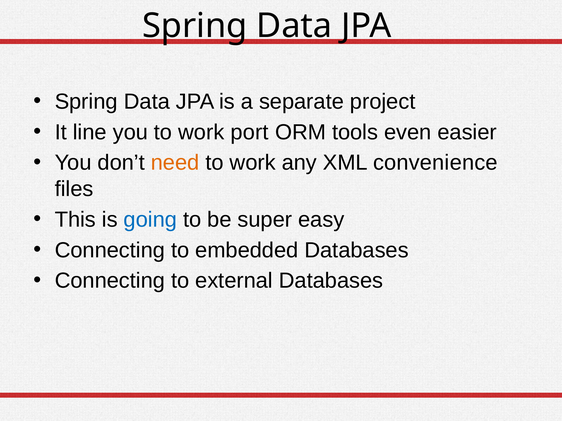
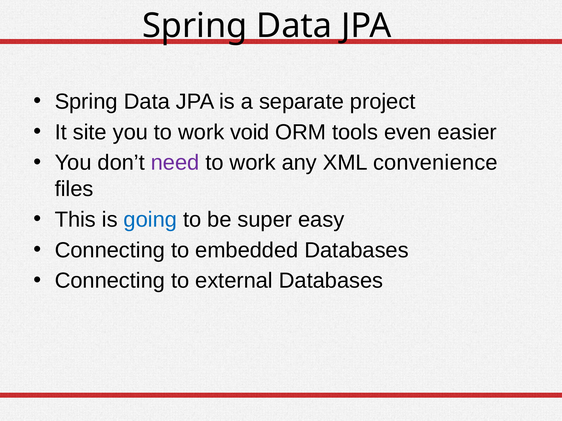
line: line -> site (90, 132)
port: port -> void (250, 132)
need colour: orange -> purple (175, 163)
